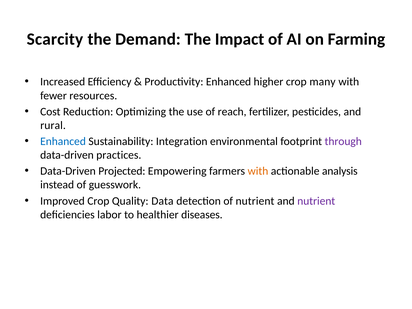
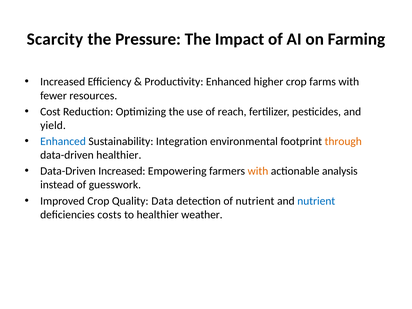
Demand: Demand -> Pressure (148, 39)
many: many -> farms (323, 82)
rural: rural -> yield (53, 125)
through colour: purple -> orange (343, 141)
data-driven practices: practices -> healthier (119, 155)
Data-Driven Projected: Projected -> Increased (122, 171)
nutrient colour: purple -> blue (316, 201)
labor: labor -> costs (109, 215)
diseases: diseases -> weather (202, 215)
